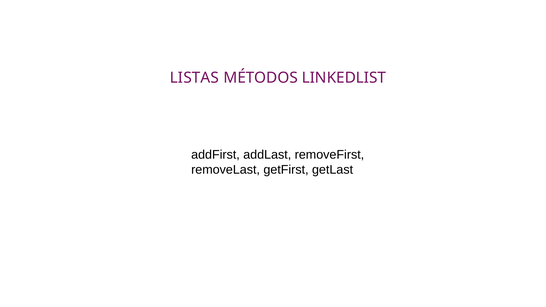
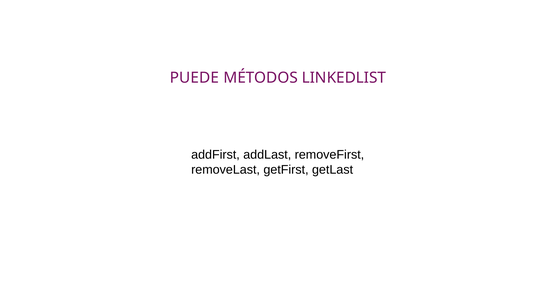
LISTAS: LISTAS -> PUEDE (194, 78)
